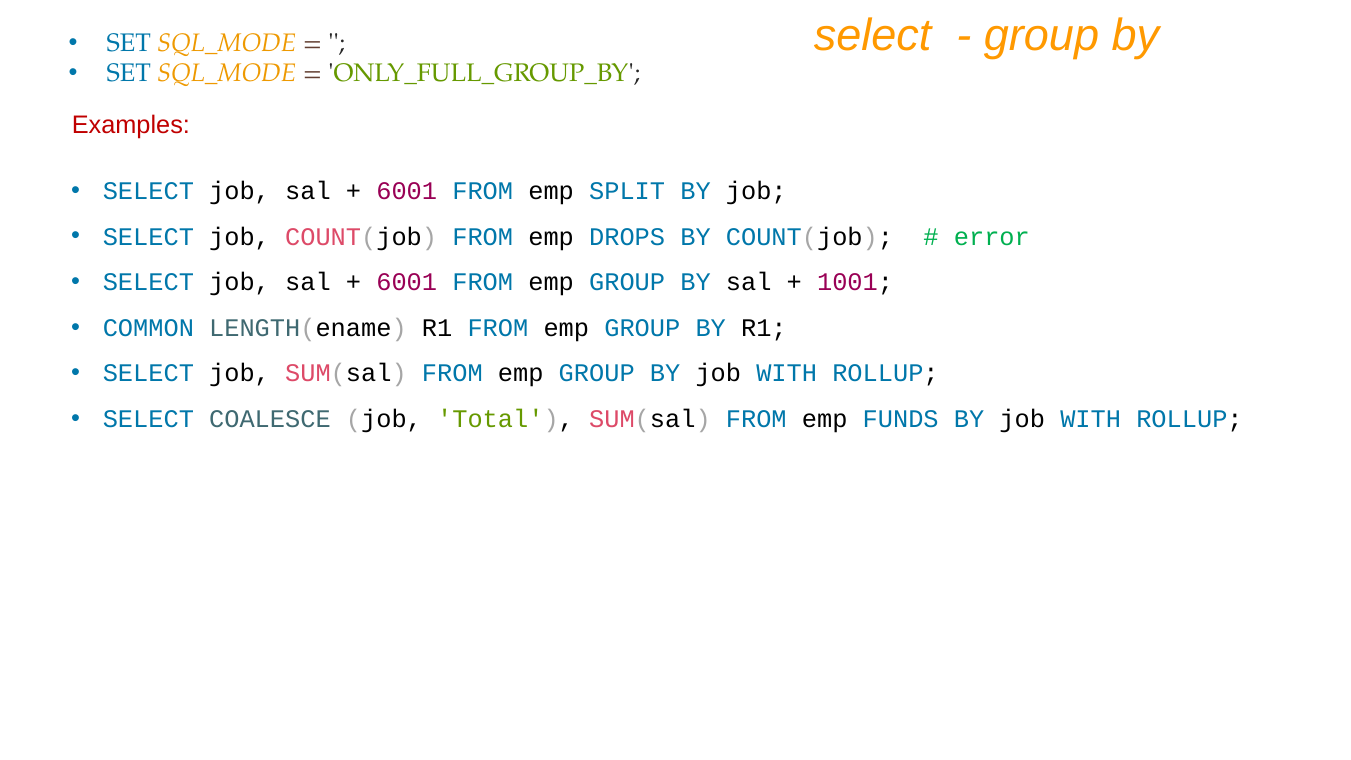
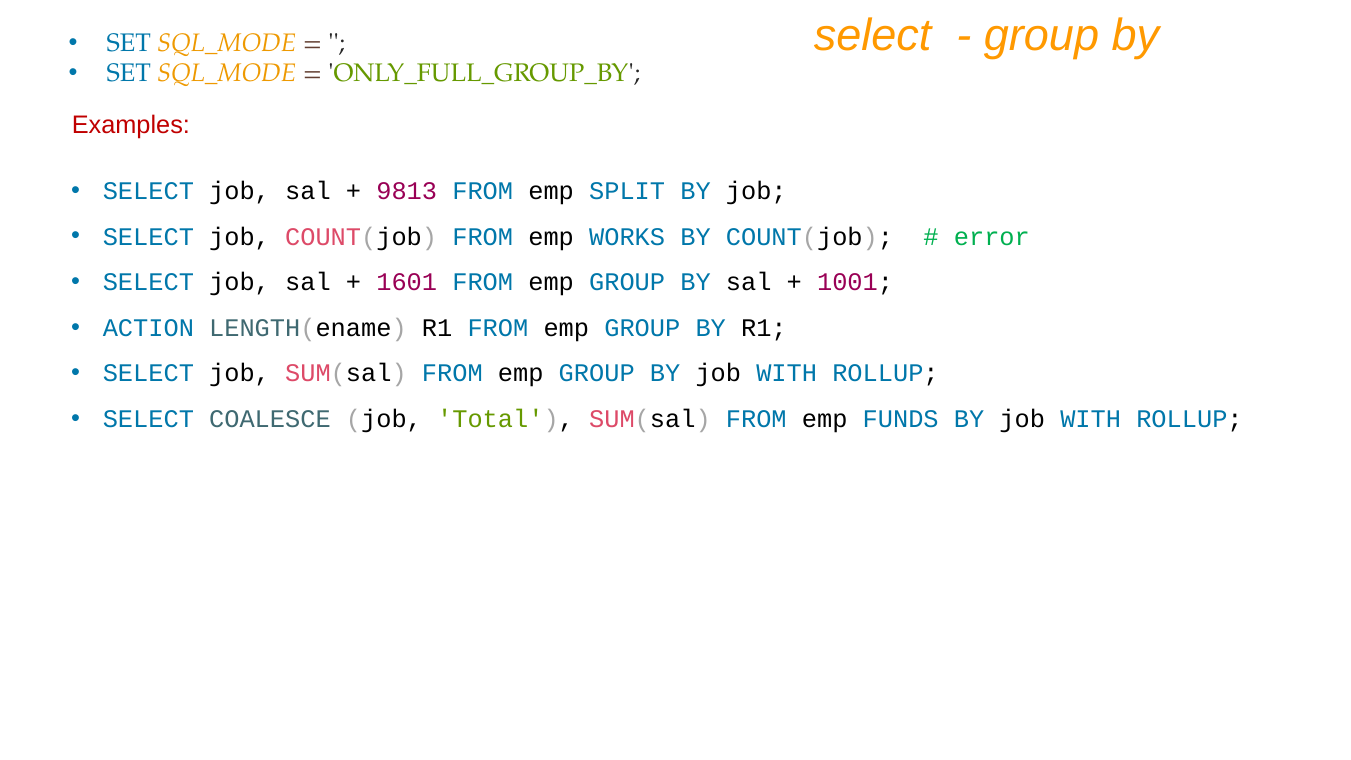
6001: 6001 -> 9813 (407, 191)
DROPS: DROPS -> WORKS (627, 237)
6001: 6001 -> 1601 (407, 282)
COMMON: COMMON -> ACTION (148, 328)
